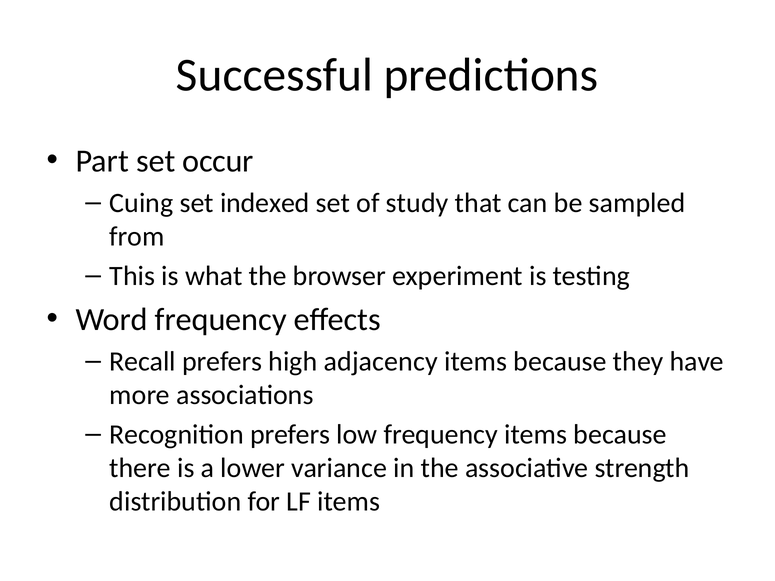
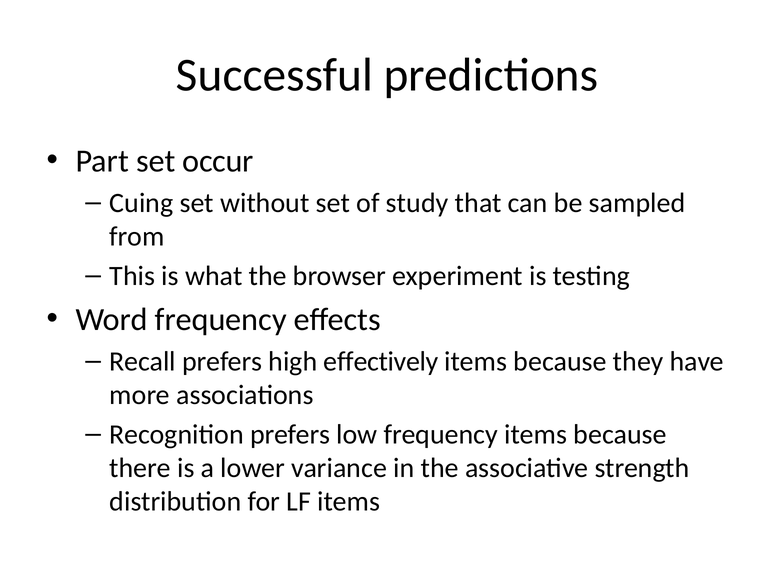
indexed: indexed -> without (265, 203)
adjacency: adjacency -> effectively (381, 361)
